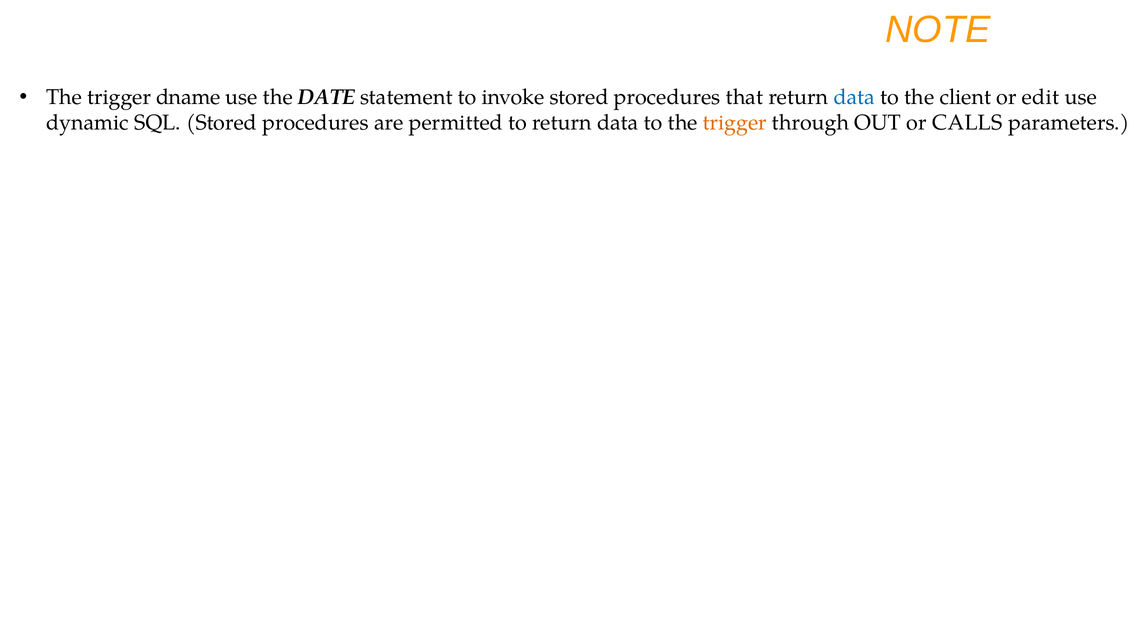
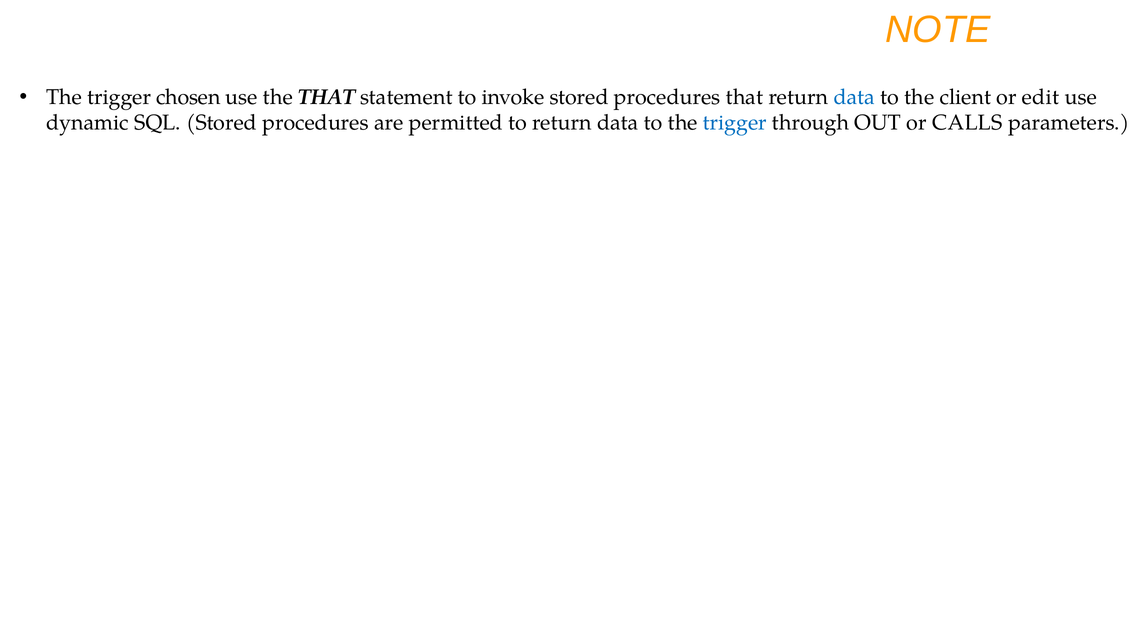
dname: dname -> chosen (188, 97)
the DATE: DATE -> THAT (327, 97)
trigger colour: orange -> blue (735, 123)
